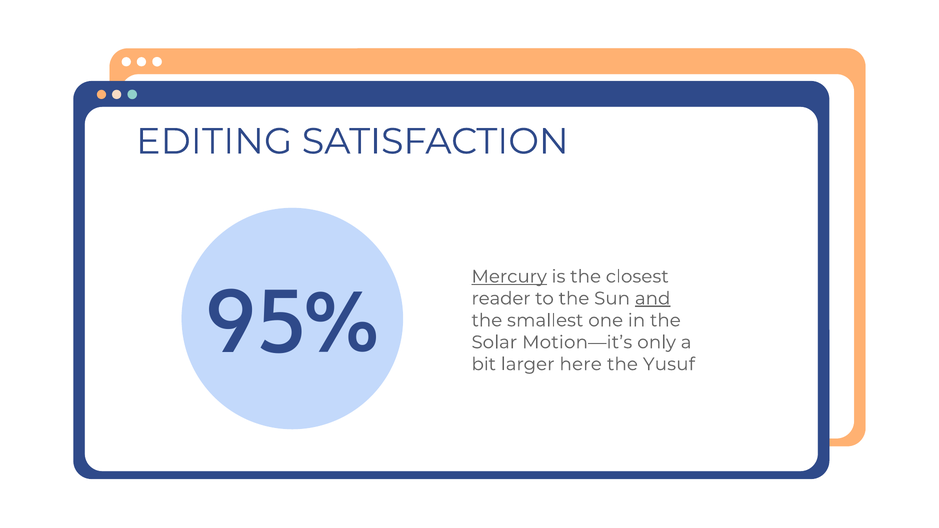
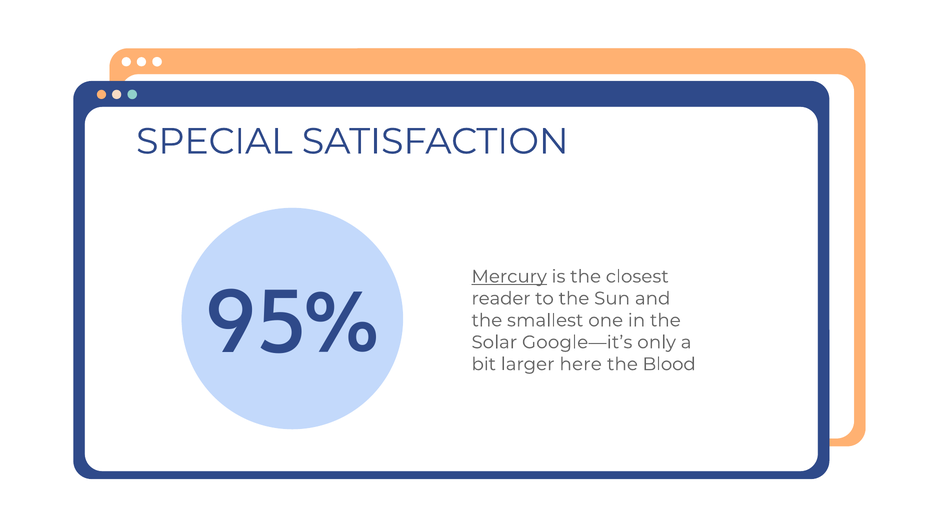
EDITING: EDITING -> SPECIAL (214, 142)
and underline: present -> none (653, 299)
Motion—it’s: Motion—it’s -> Google—it’s (577, 342)
Yusuf: Yusuf -> Blood (669, 364)
